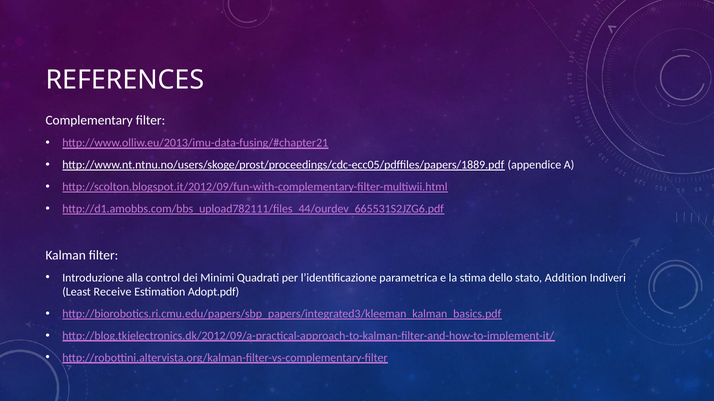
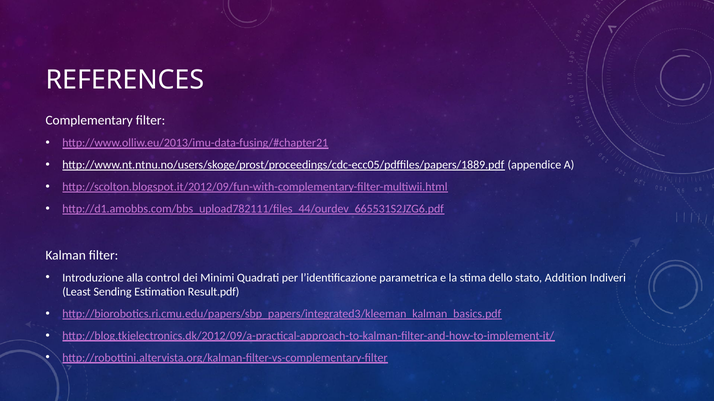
Receive: Receive -> Sending (113, 292)
Adopt.pdf: Adopt.pdf -> Result.pdf (214, 292)
